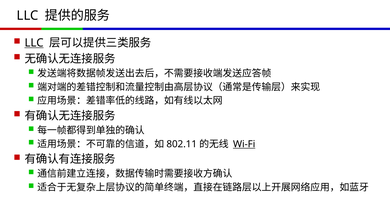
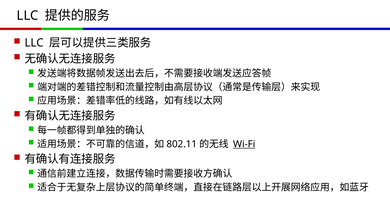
LLC underline: present -> none (34, 43)
